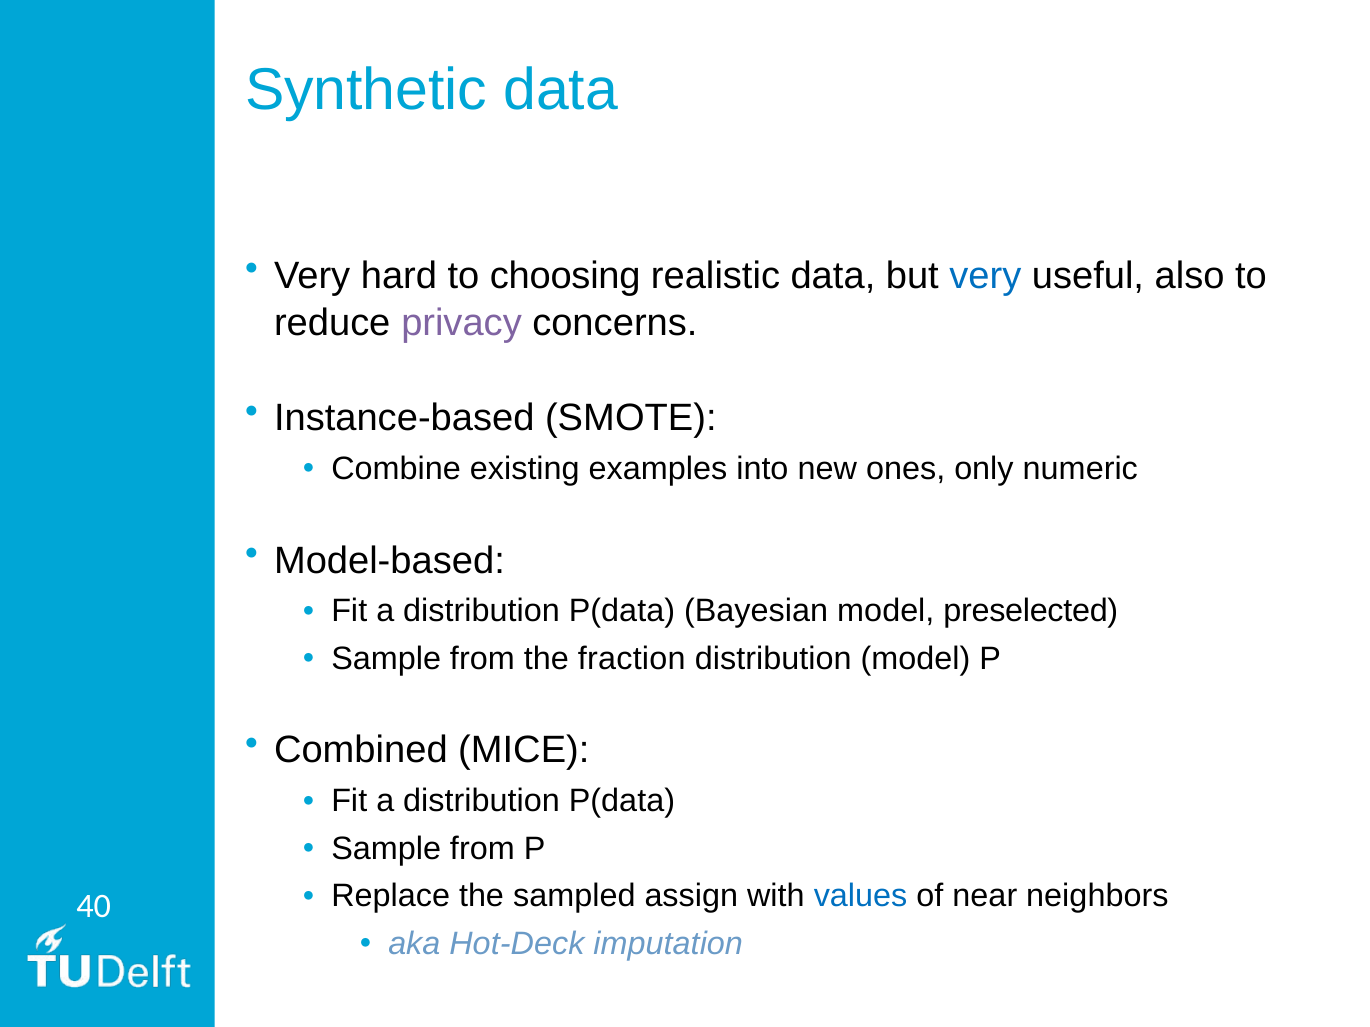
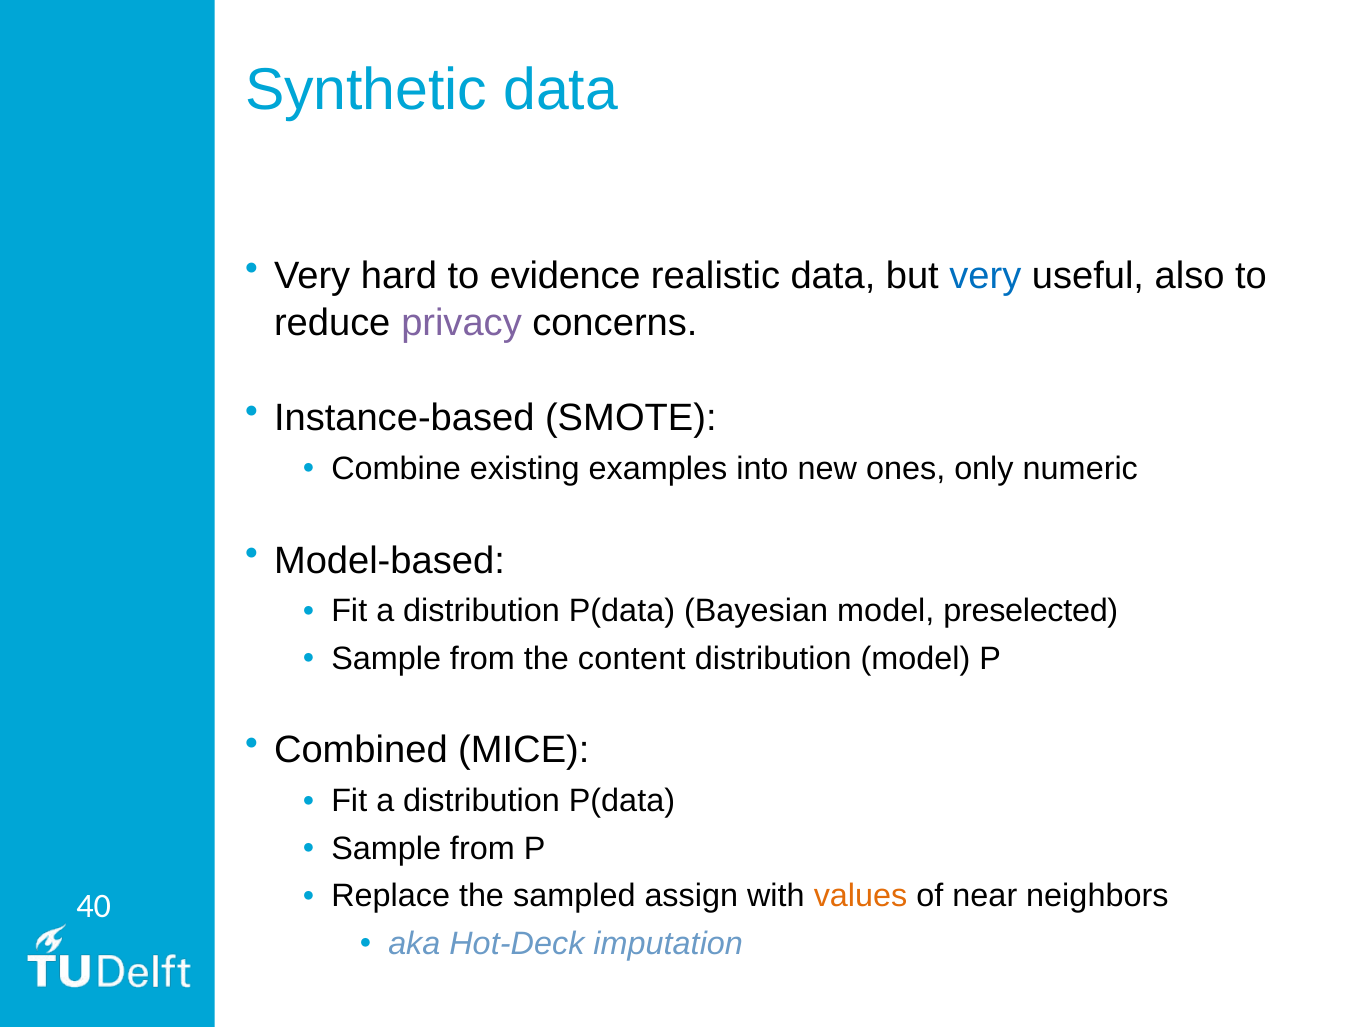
choosing: choosing -> evidence (565, 276)
fraction: fraction -> content (632, 659)
values colour: blue -> orange (861, 896)
